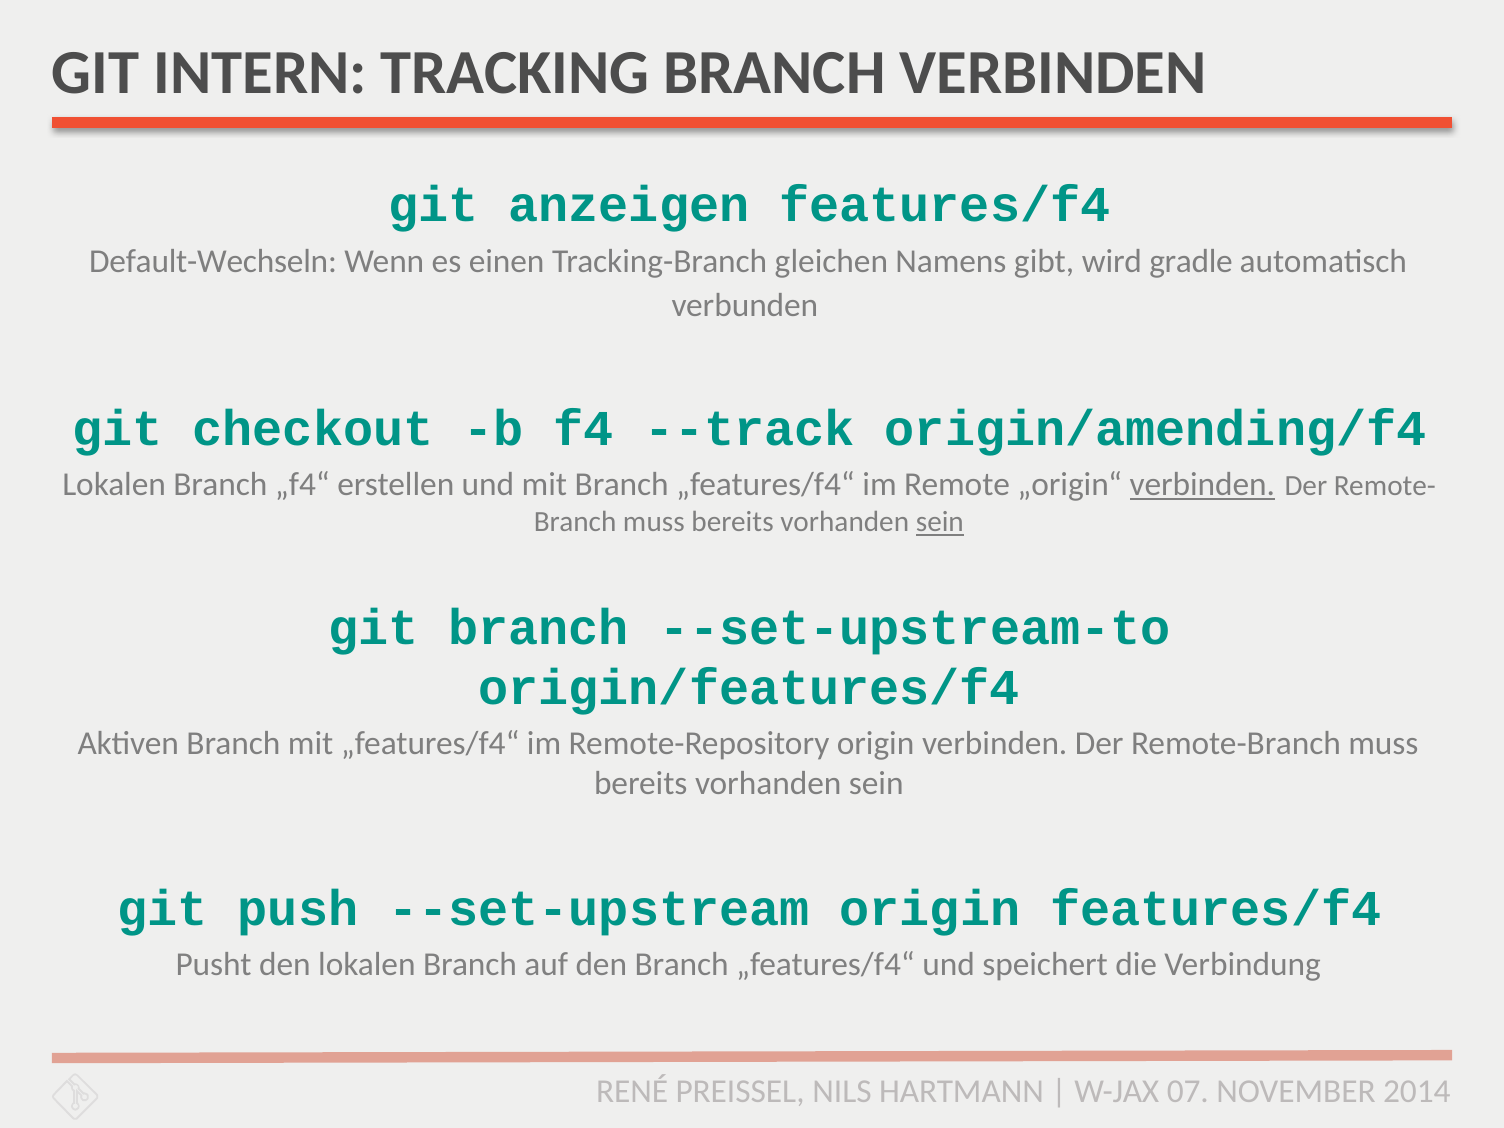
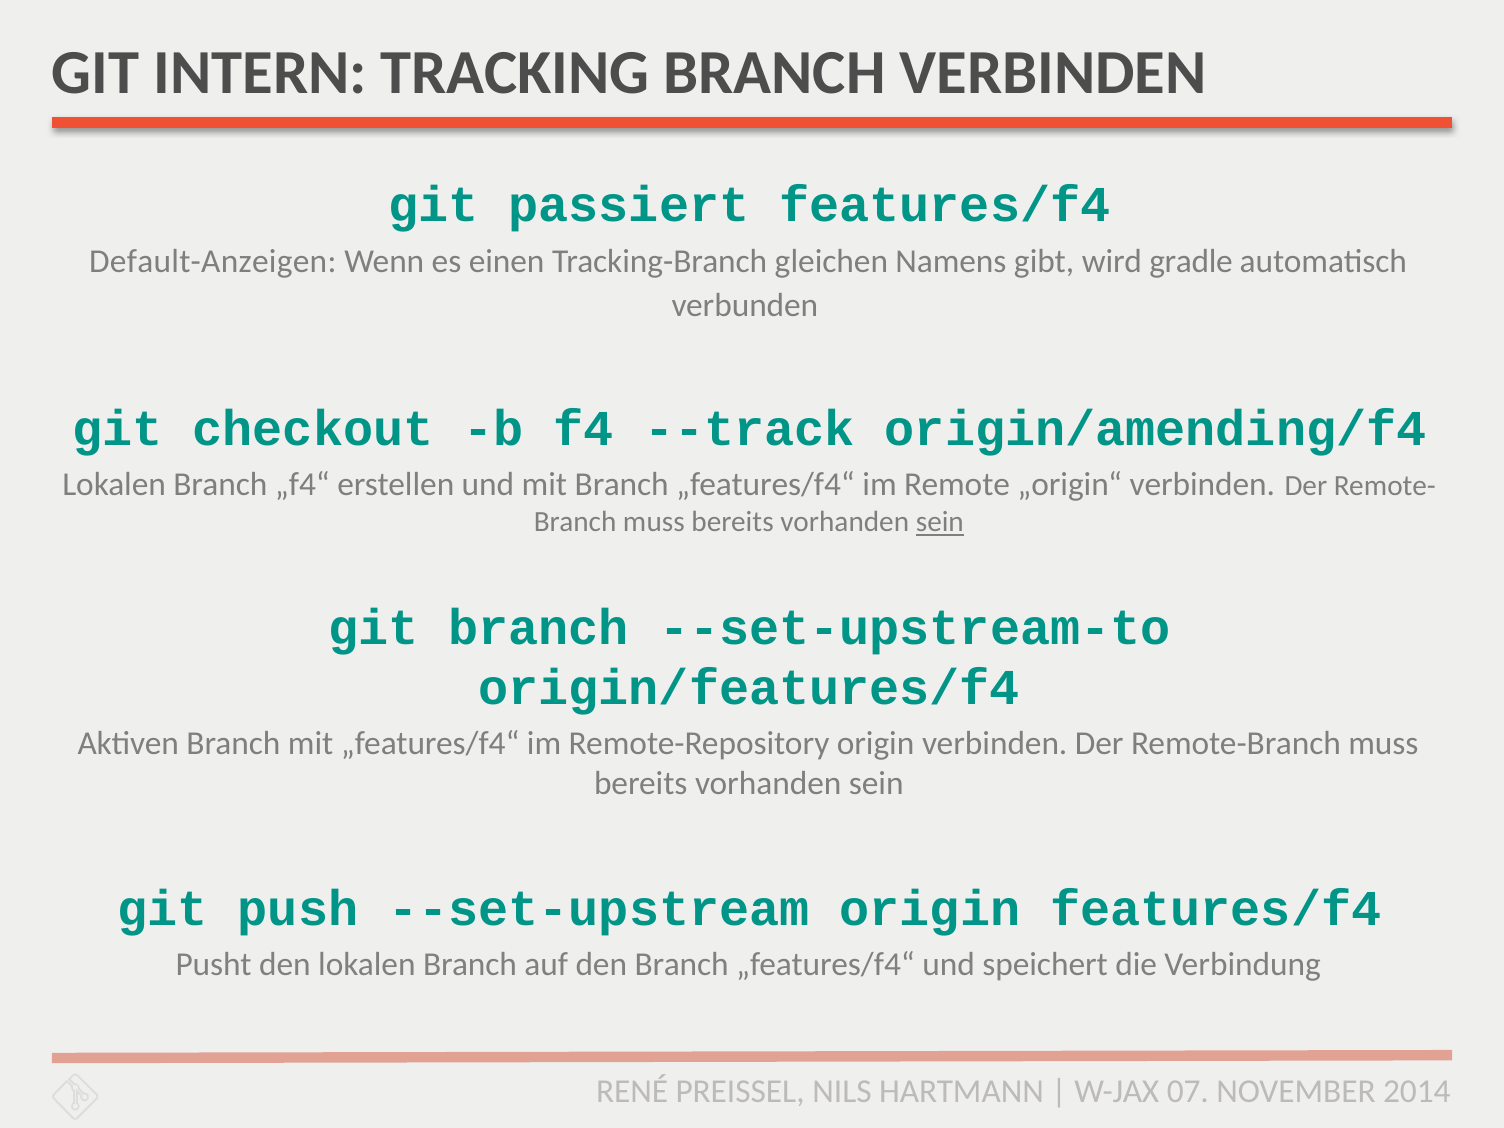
anzeigen: anzeigen -> passiert (629, 205)
Default-Wechseln: Default-Wechseln -> Default-Anzeigen (213, 261)
verbinden underline: present -> none (1202, 485)
